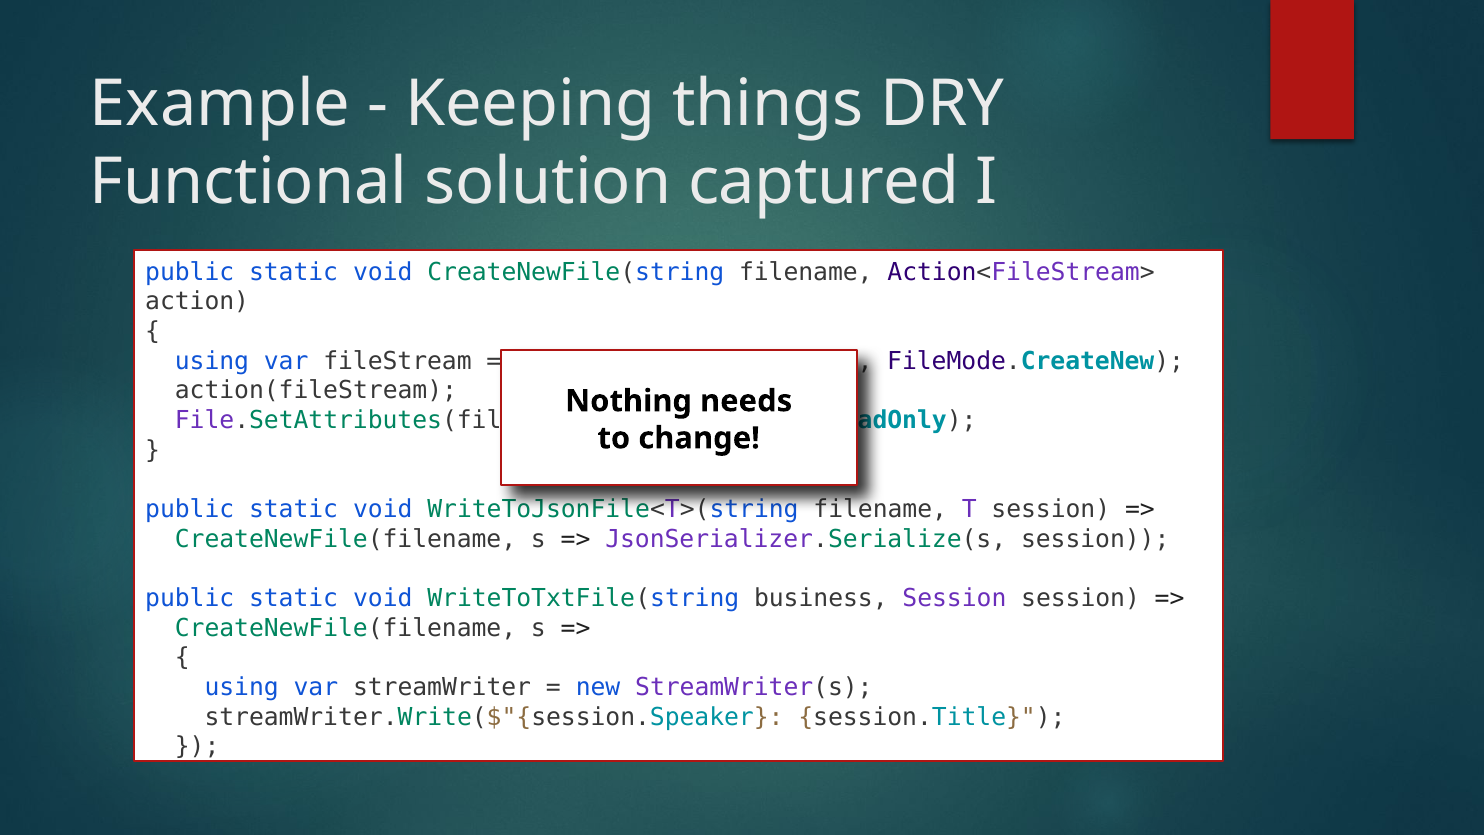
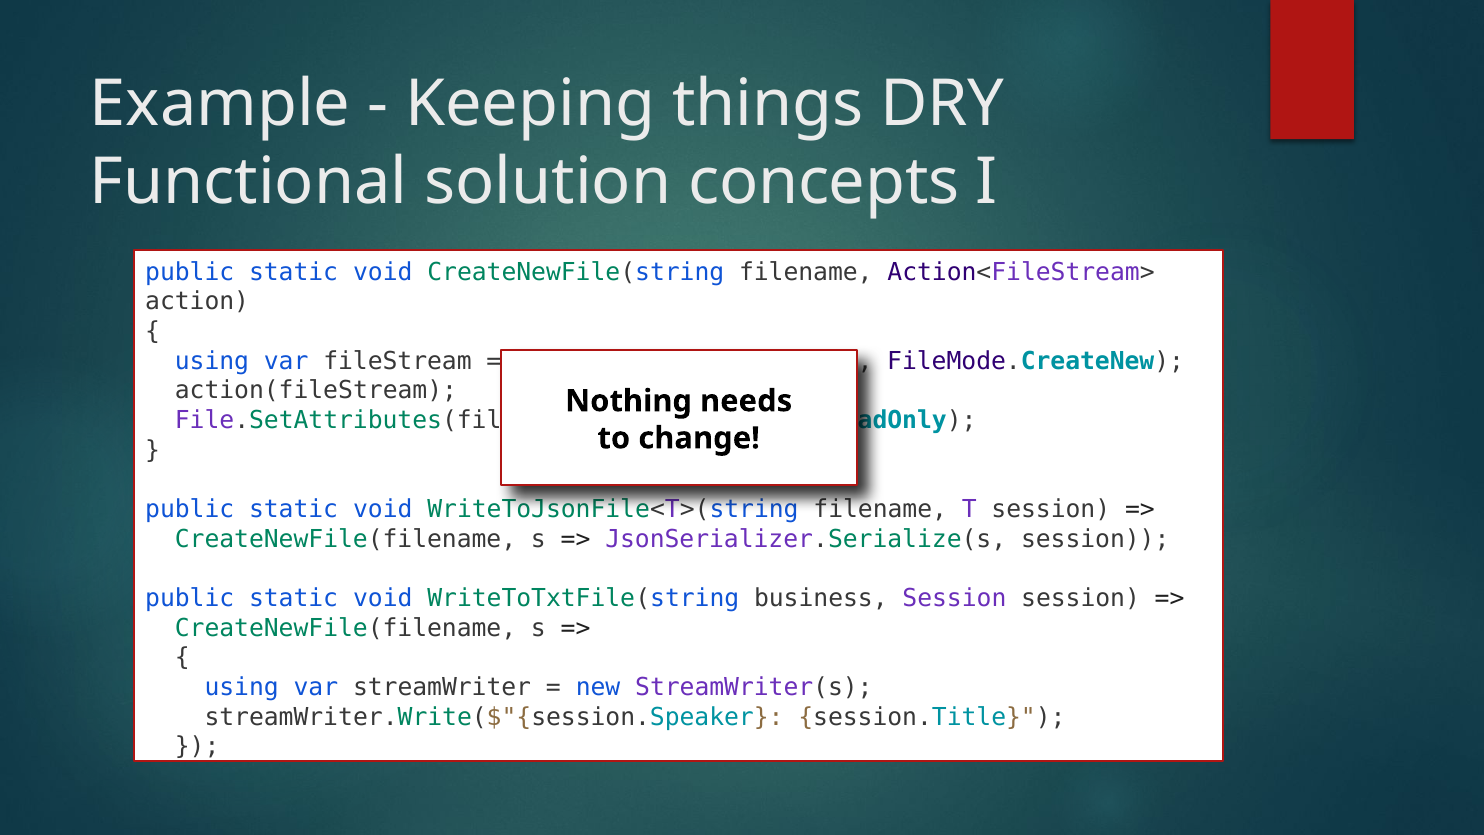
captured: captured -> concepts (824, 182)
